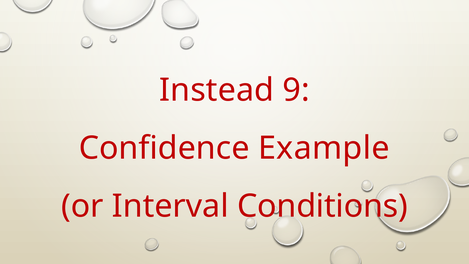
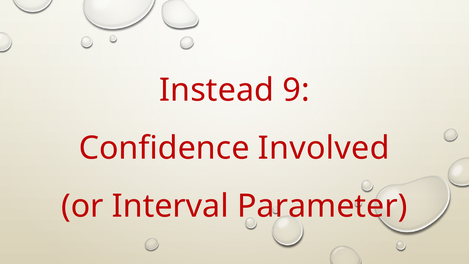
Example: Example -> Involved (324, 148)
Conditions: Conditions -> Parameter (322, 206)
